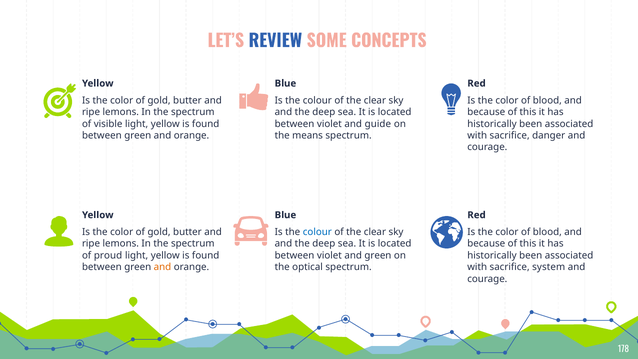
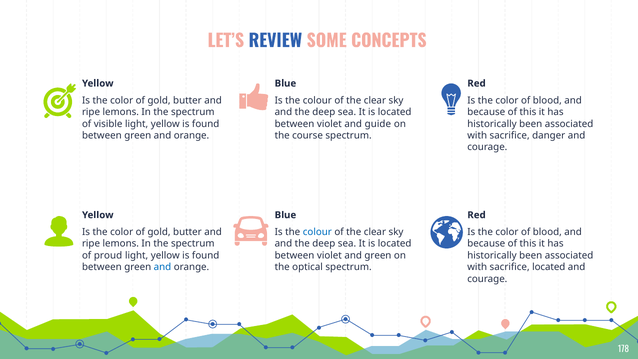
means: means -> course (308, 136)
and colour: orange -> blue (162, 267)
sacrifice system: system -> located (549, 267)
